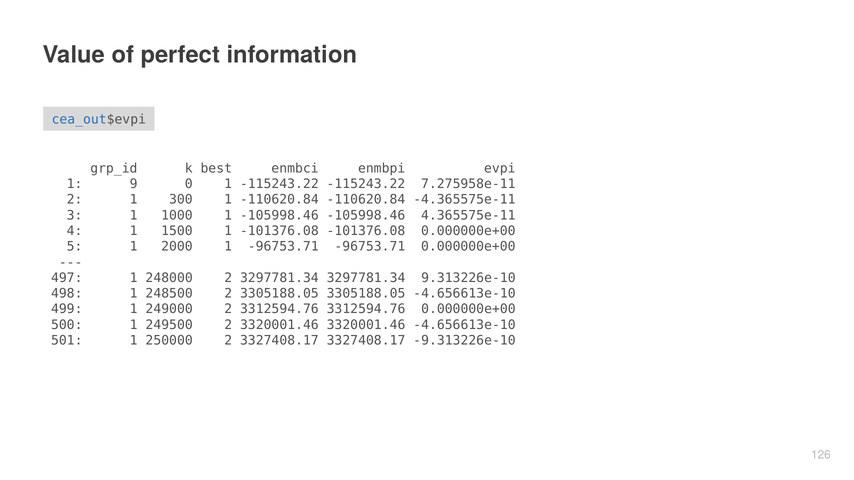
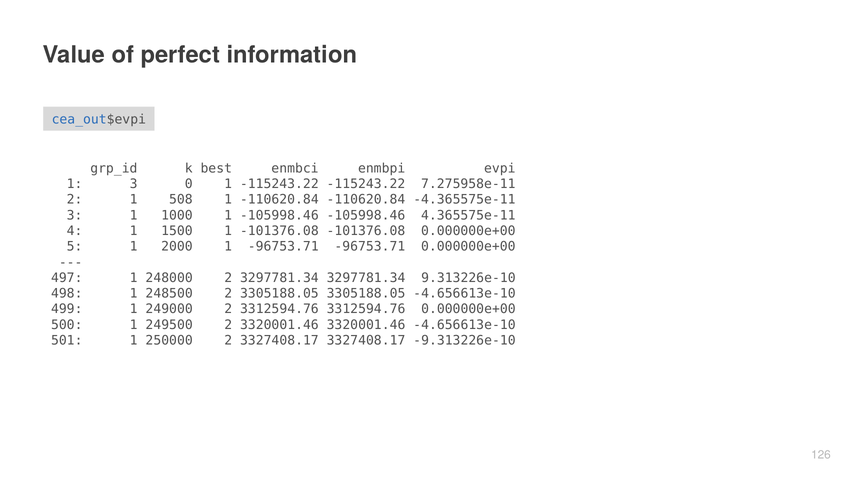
1 9: 9 -> 3 (134, 184)
300: 300 -> 508 (181, 200)
